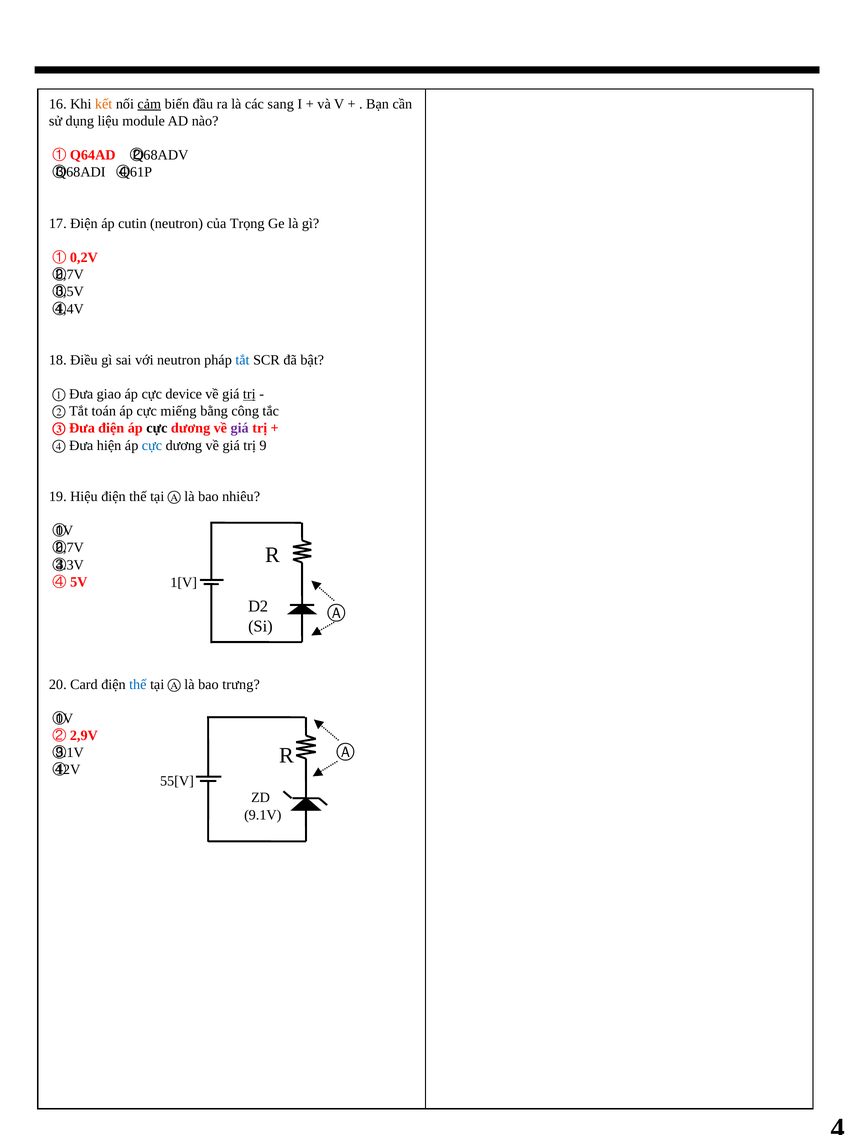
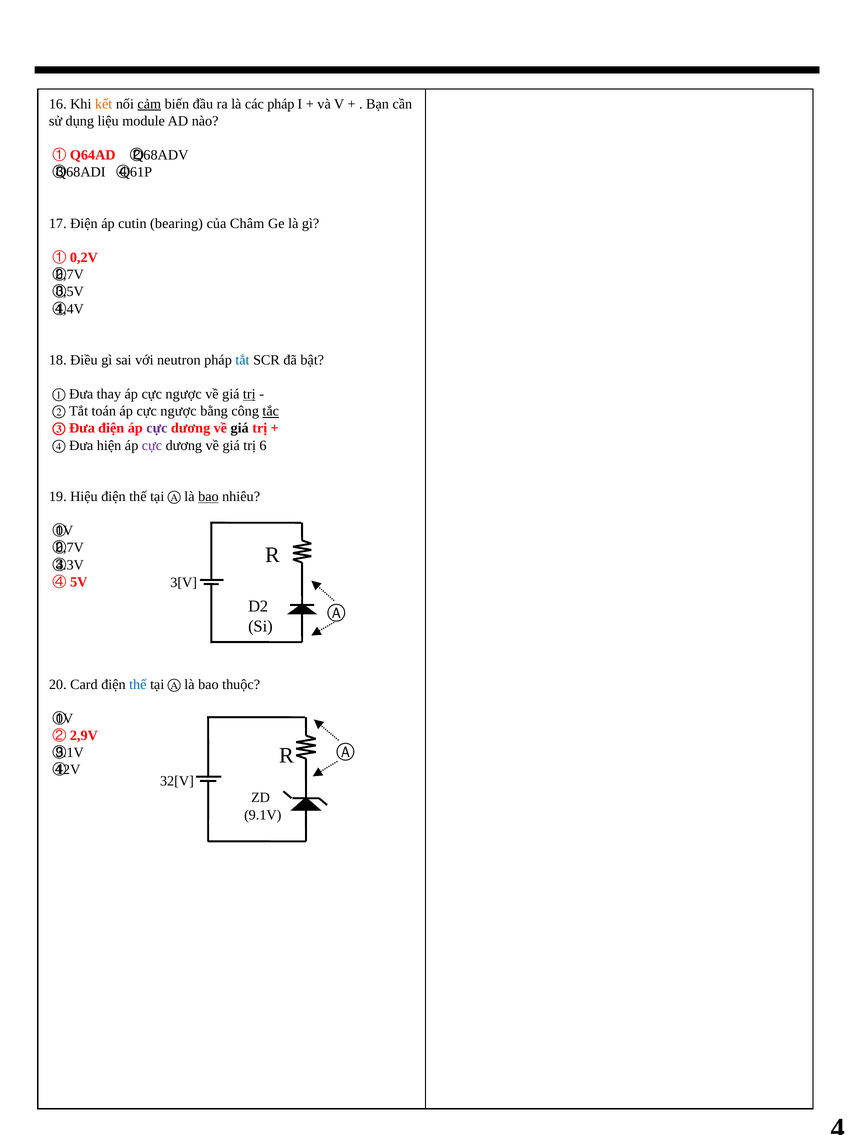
các sang: sang -> pháp (281, 104)
cutin neutron: neutron -> bearing (177, 223)
Trọng: Trọng -> Châm (247, 223)
giao: giao -> thay (109, 394)
device: device -> ngược (184, 394)
miếng: miếng -> ngược (179, 411)
tắc underline: none -> present (271, 411)
cực colour: black -> purple (157, 428)
giá colour: purple -> black (240, 428)
cực colour: blue -> purple (152, 445)
9: 9 -> 6 (263, 445)
bao underline: none -> present (208, 496)
1[V: 1[V -> 3[V (184, 583)
trưng: trưng -> thuộc (241, 684)
55[V: 55[V -> 32[V (177, 781)
